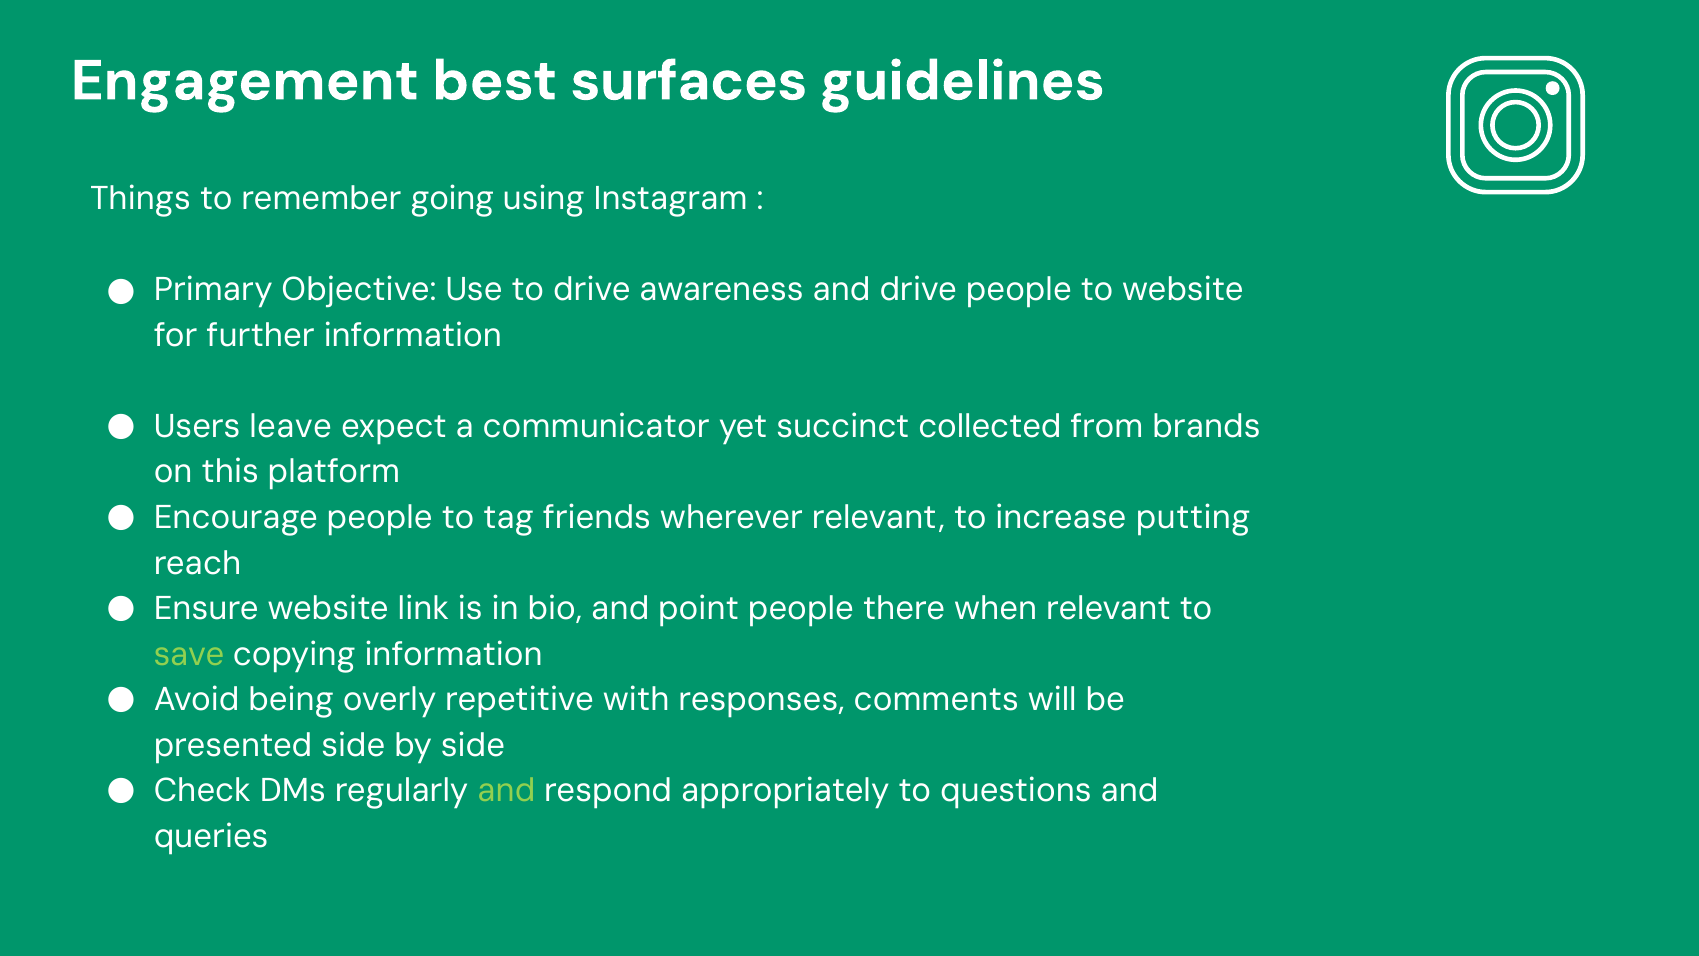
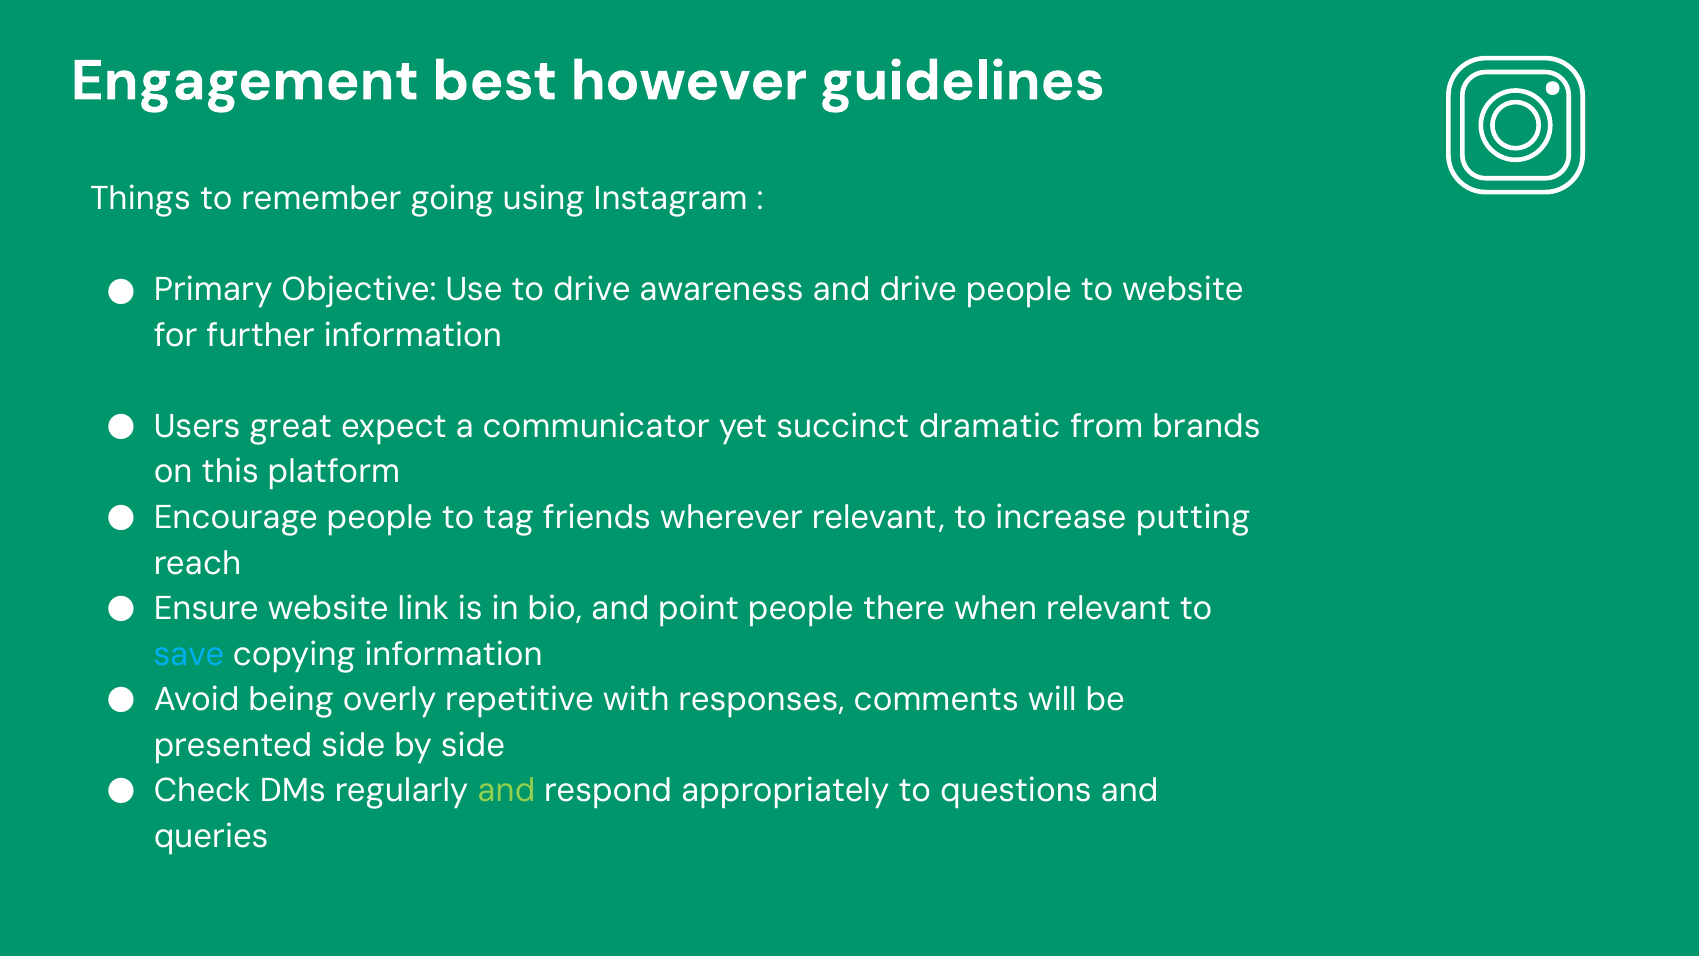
surfaces: surfaces -> however (689, 81)
leave: leave -> great (291, 426)
collected: collected -> dramatic (990, 426)
save colour: light green -> light blue (189, 654)
